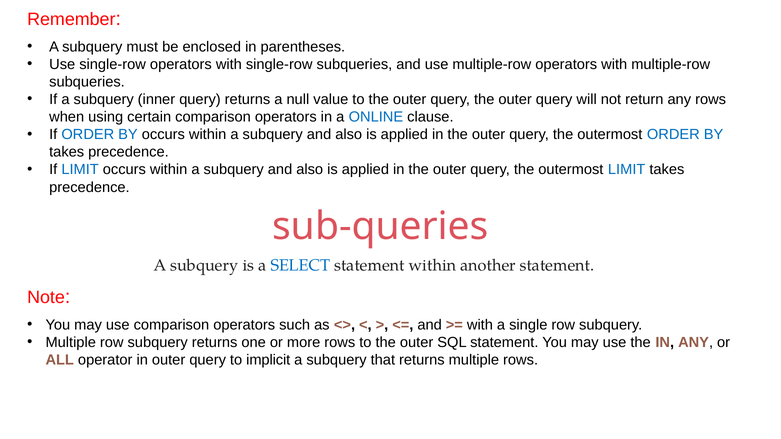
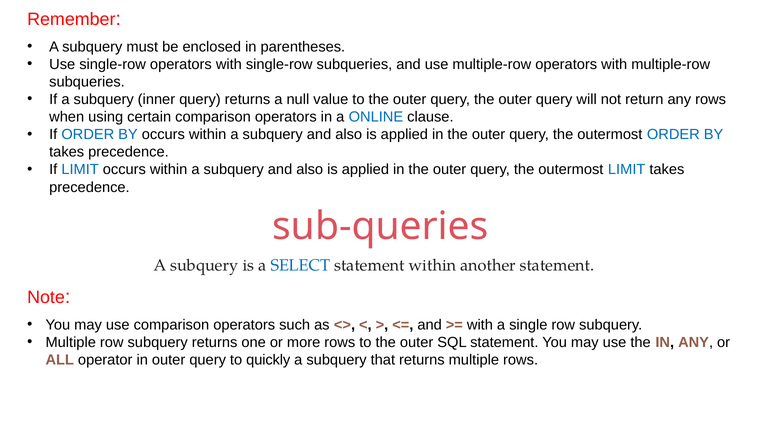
implicit: implicit -> quickly (268, 360)
